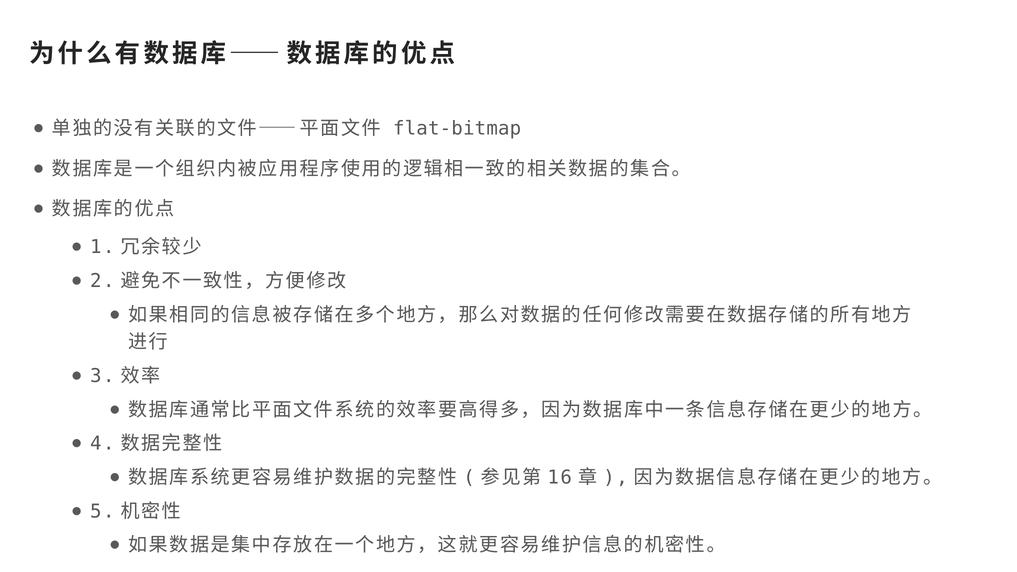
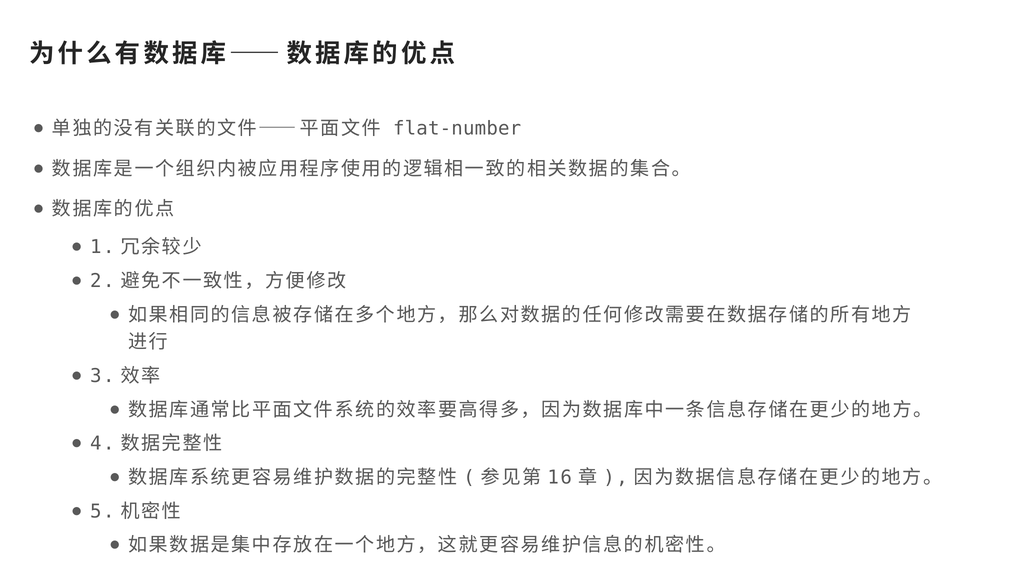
flat-bitmap: flat-bitmap -> flat-number (457, 128)
